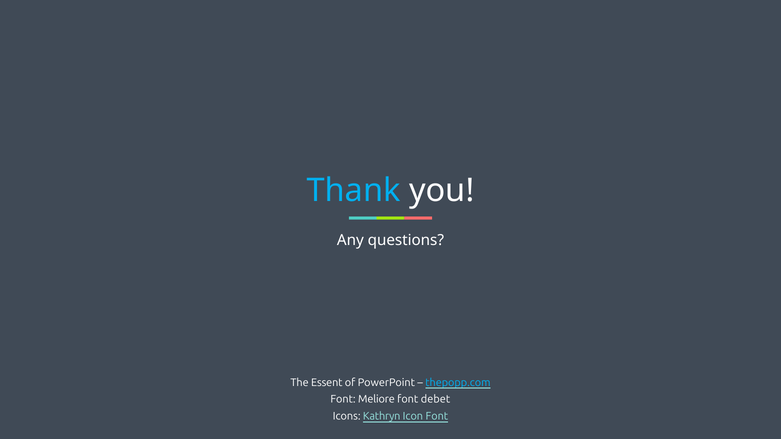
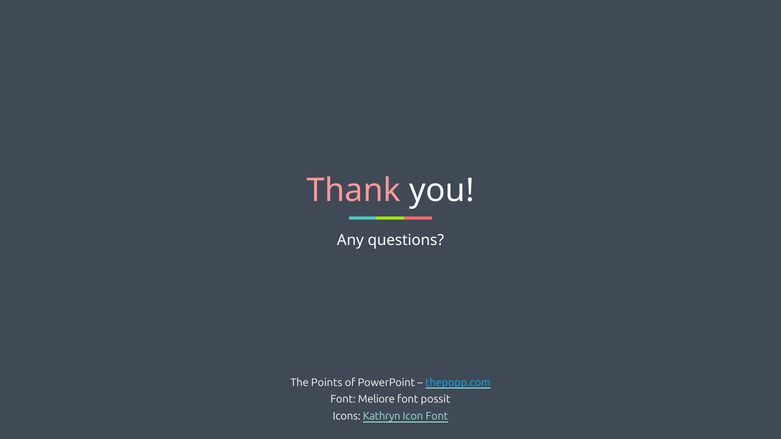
Thank colour: light blue -> pink (354, 191)
Essent: Essent -> Points (327, 383)
debet: debet -> possit (436, 400)
